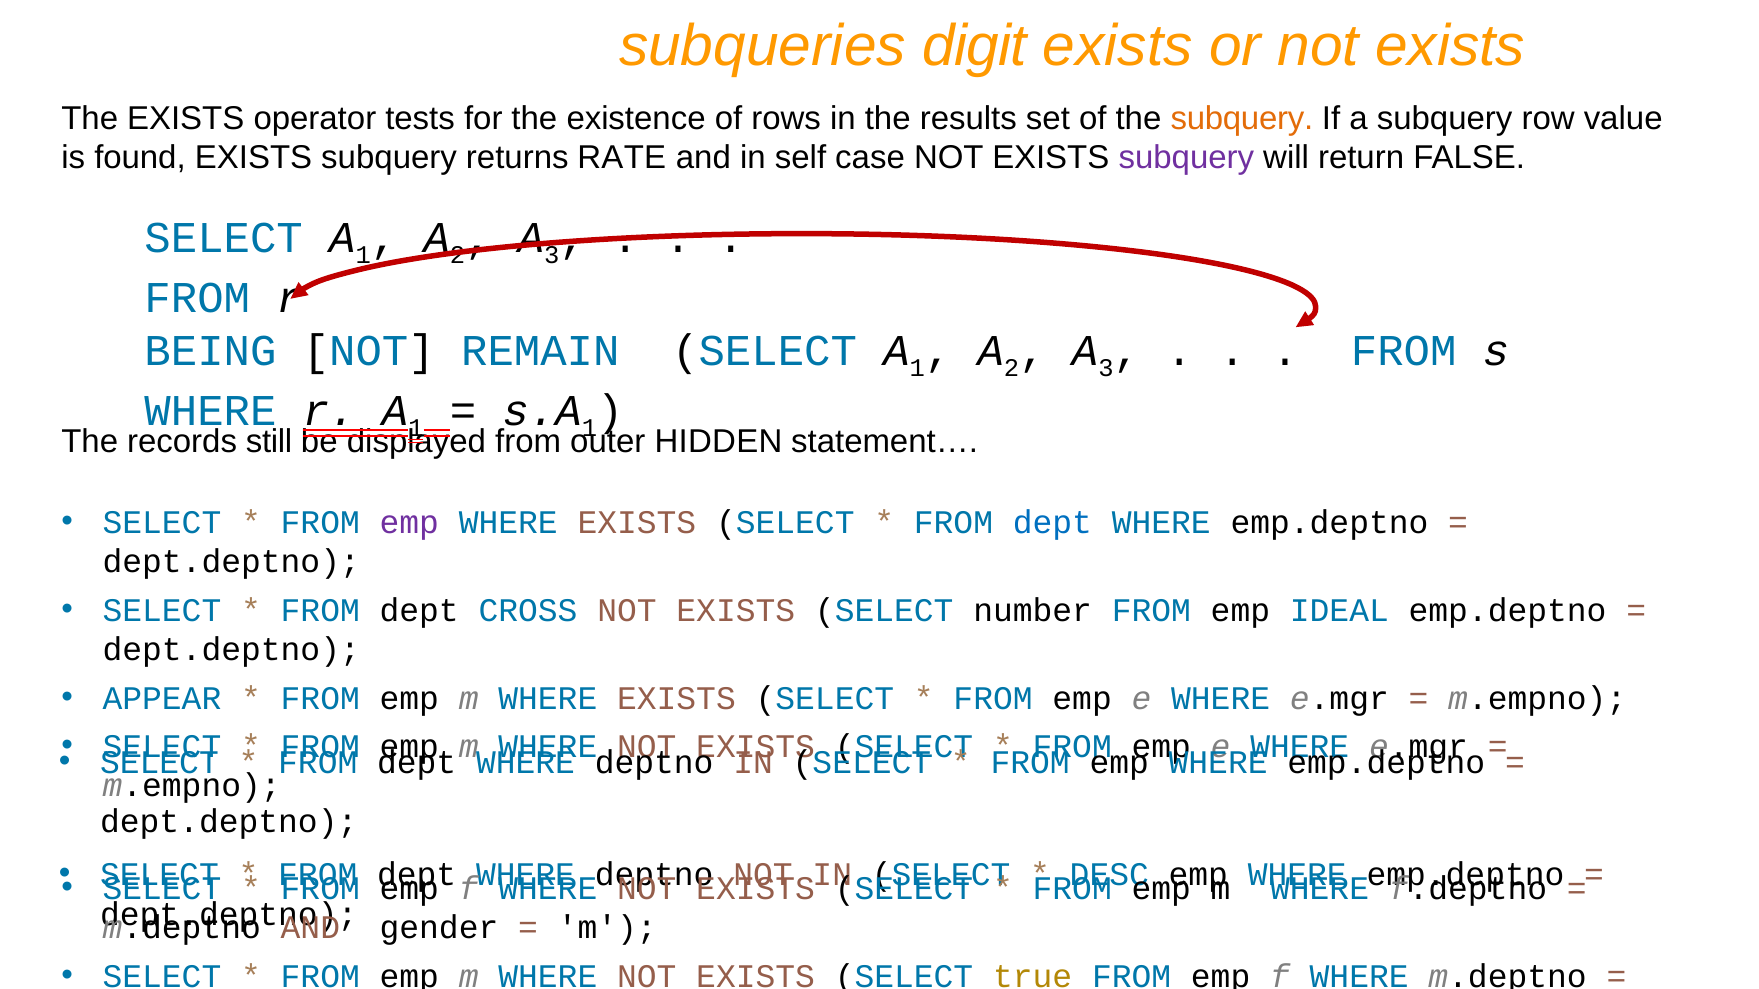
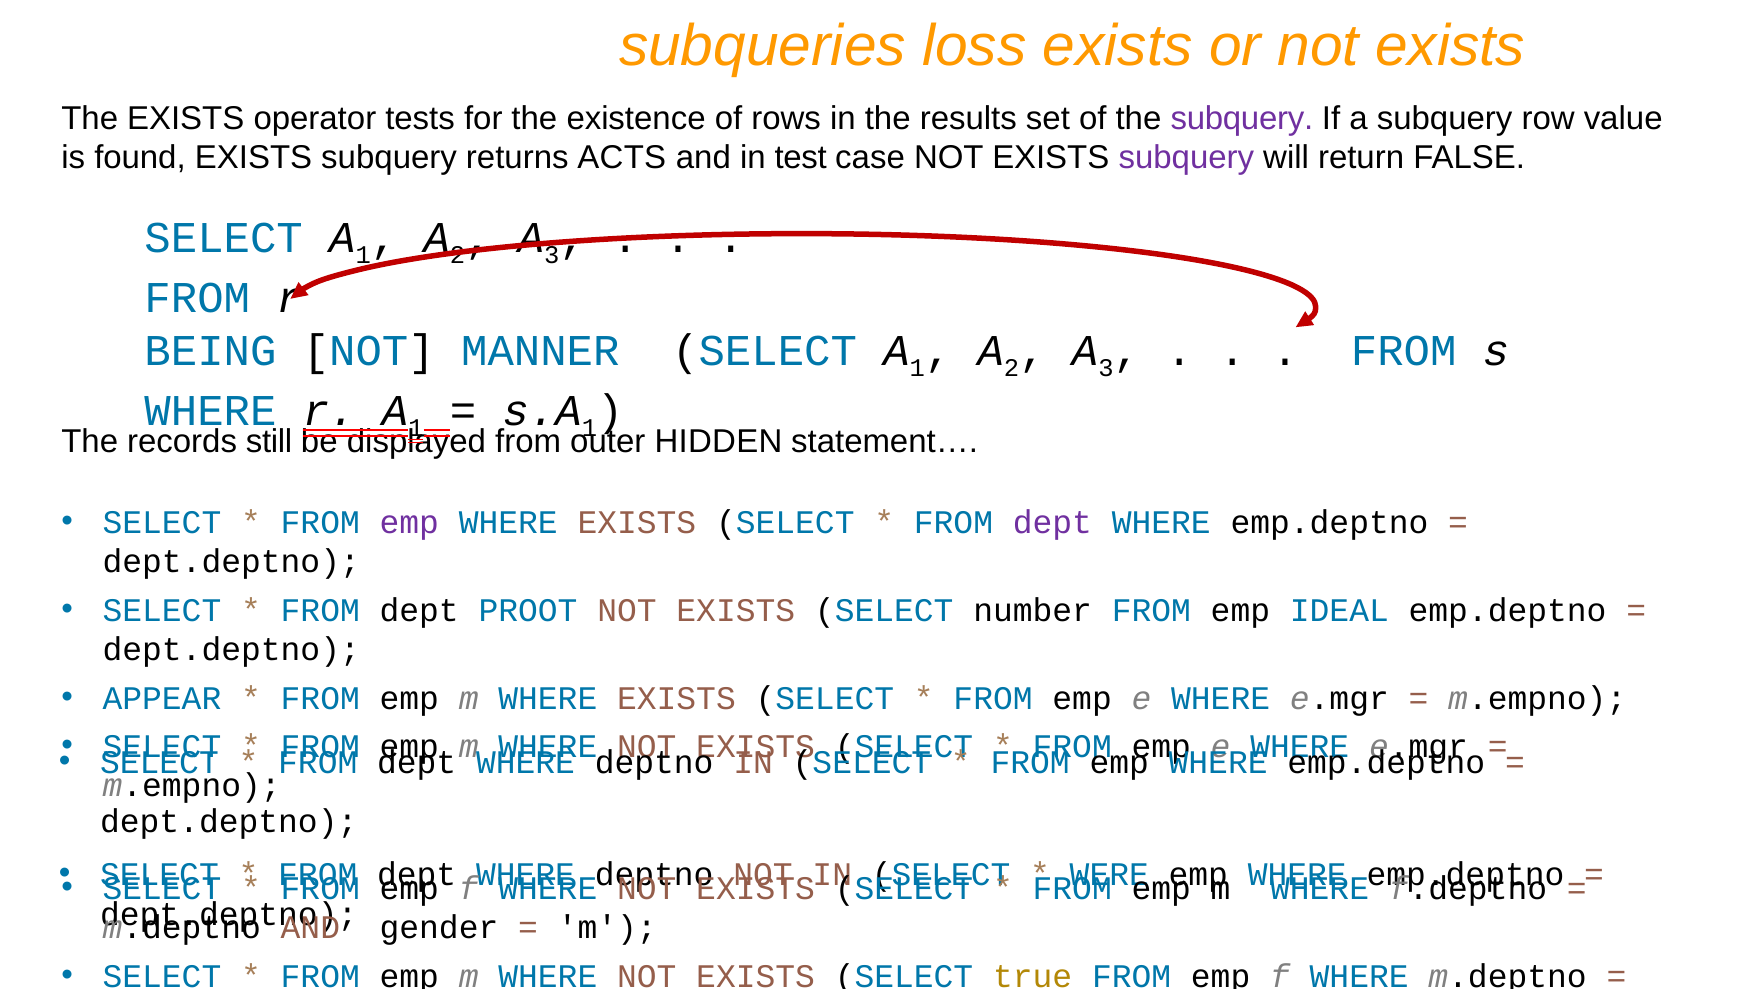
digit: digit -> loss (974, 46)
subquery colour: orange -> purple (1242, 118)
RATE: RATE -> ACTS (622, 158)
self: self -> test (801, 158)
REMAIN: REMAIN -> MANNER (540, 351)
dept colour: blue -> purple (1052, 523)
CROSS: CROSS -> PROOT (528, 611)
DESC: DESC -> WERE (1109, 875)
